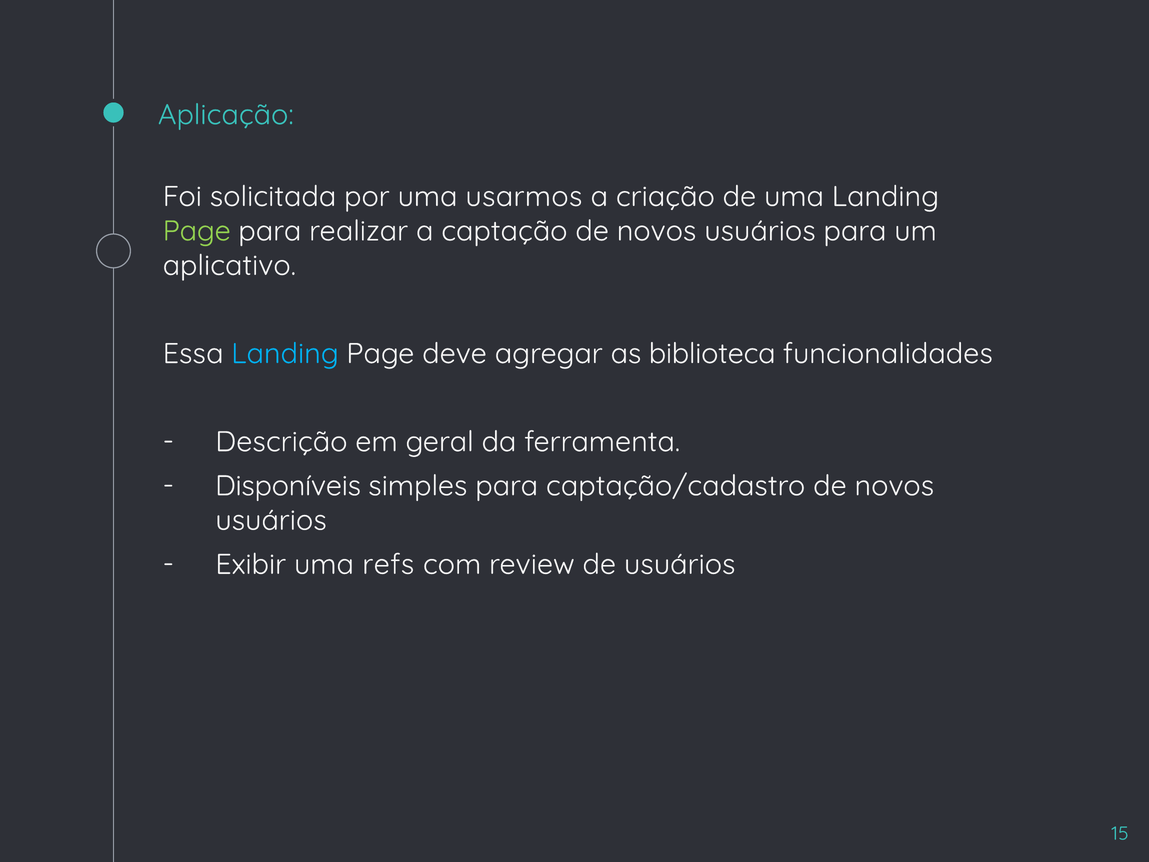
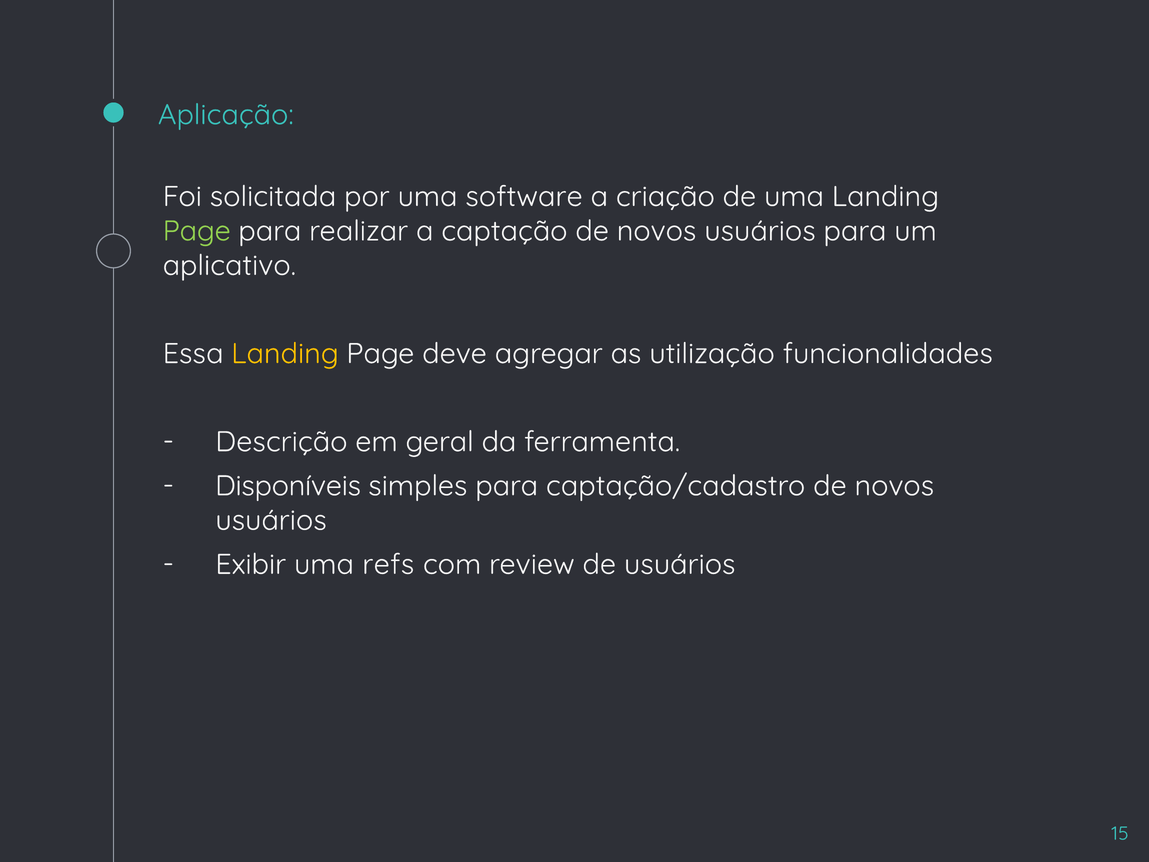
usarmos: usarmos -> software (524, 196)
Landing colour: light blue -> yellow (285, 354)
biblioteca: biblioteca -> utilização (712, 354)
